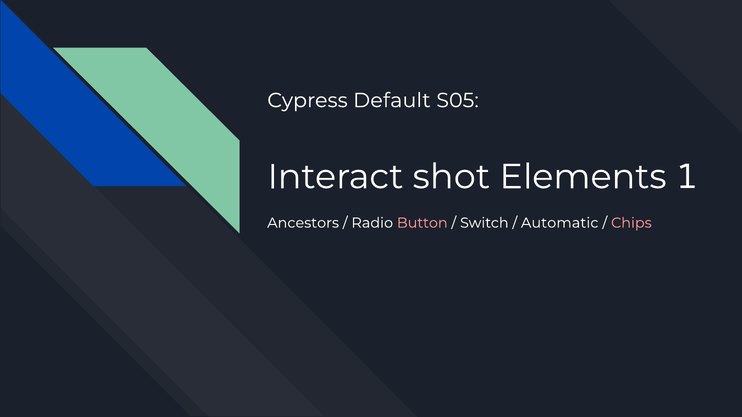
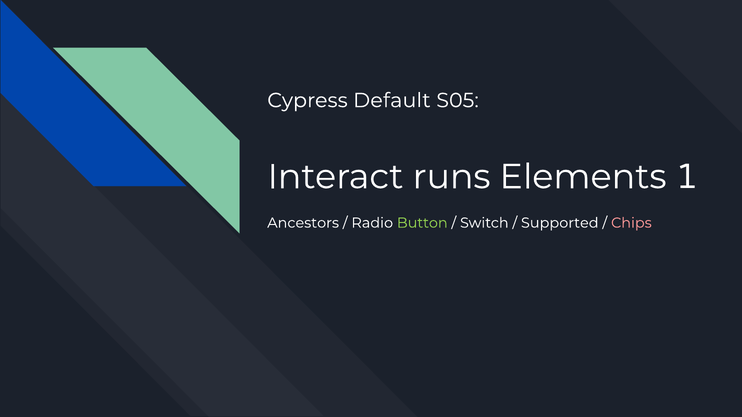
shot: shot -> runs (452, 177)
Button colour: pink -> light green (422, 223)
Automatic: Automatic -> Supported (560, 223)
